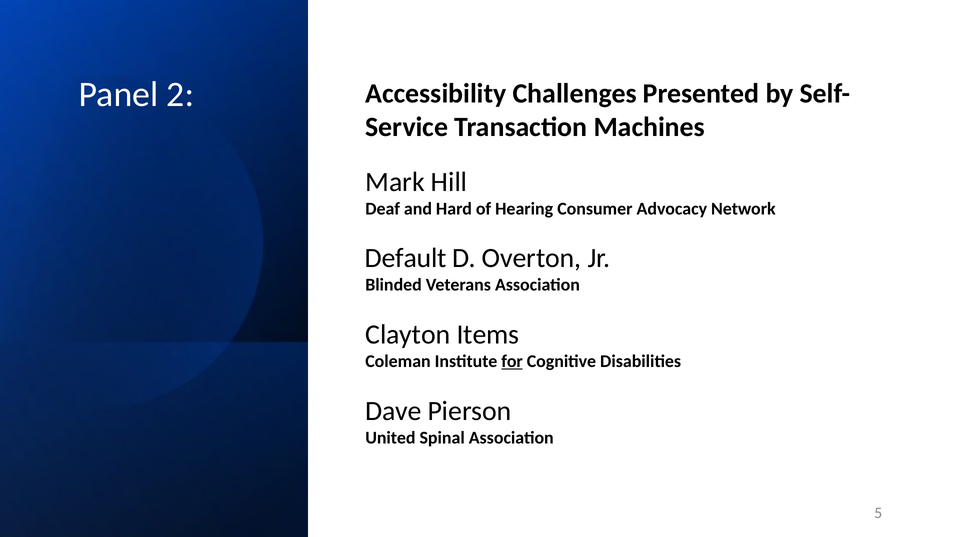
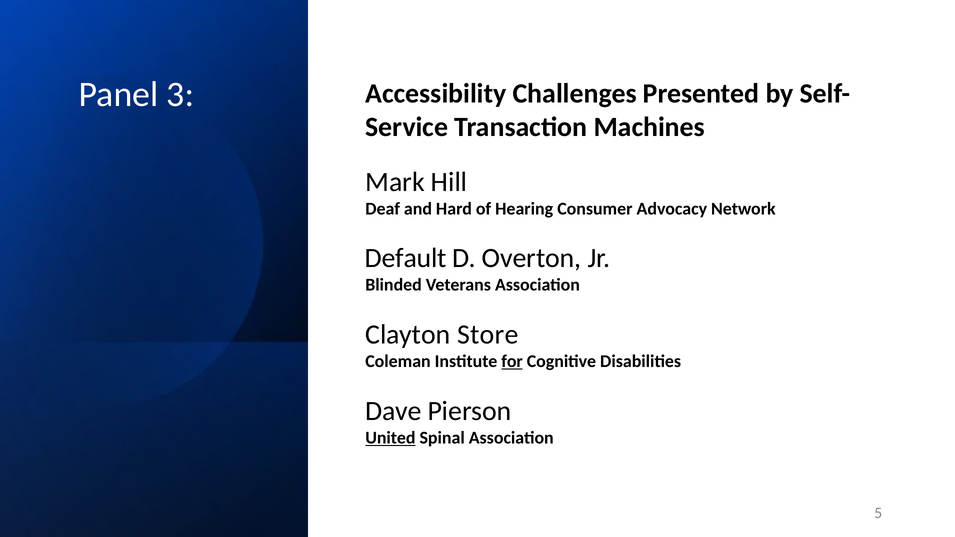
2: 2 -> 3 (180, 94)
Items: Items -> Store (488, 335)
United underline: none -> present (390, 438)
